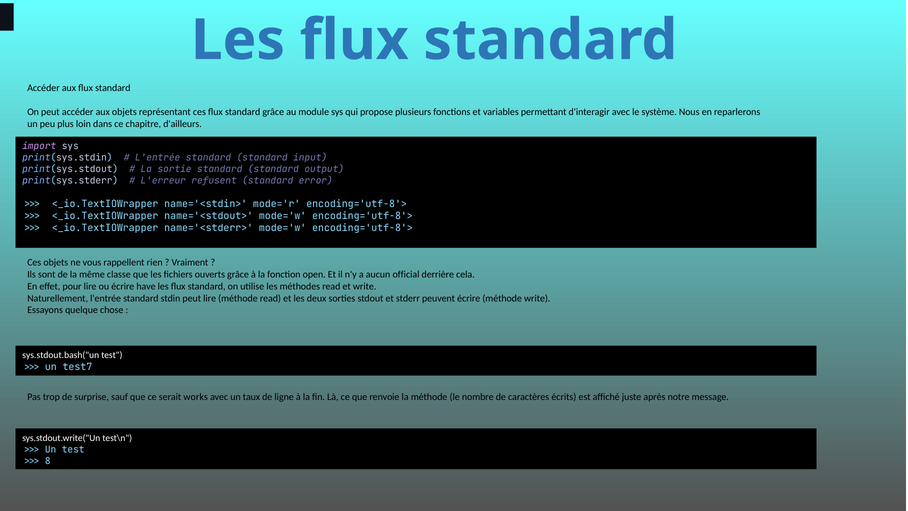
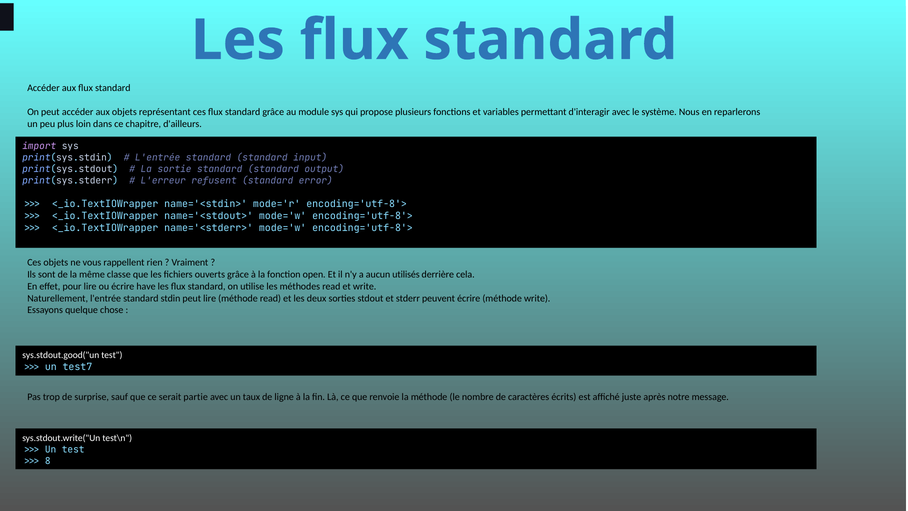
official: official -> utilisés (406, 274)
sys.stdout.bash("un: sys.stdout.bash("un -> sys.stdout.good("un (61, 355)
works: works -> partie (196, 397)
